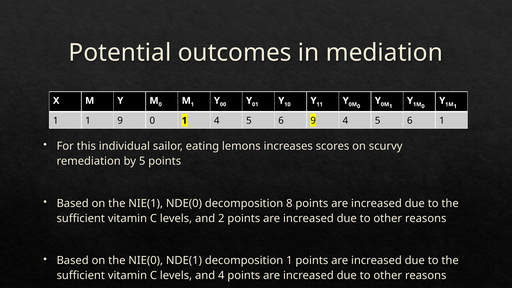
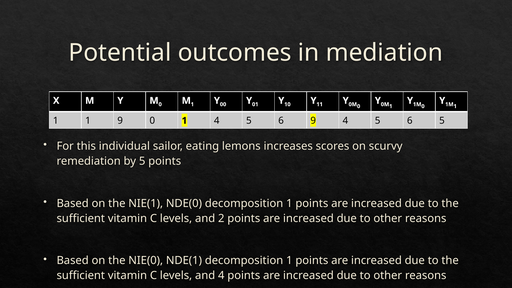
6 1: 1 -> 5 (442, 121)
NDE(0 decomposition 8: 8 -> 1 (289, 203)
